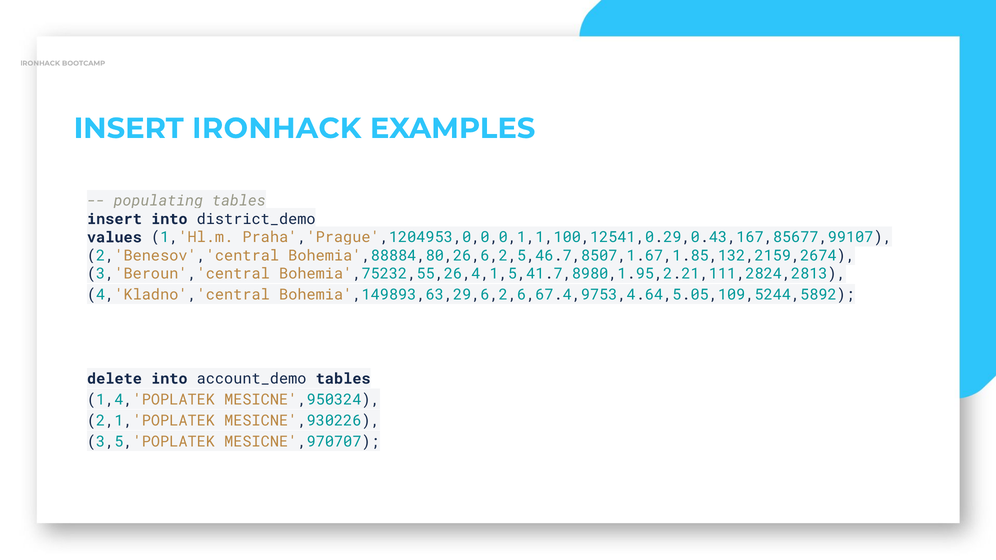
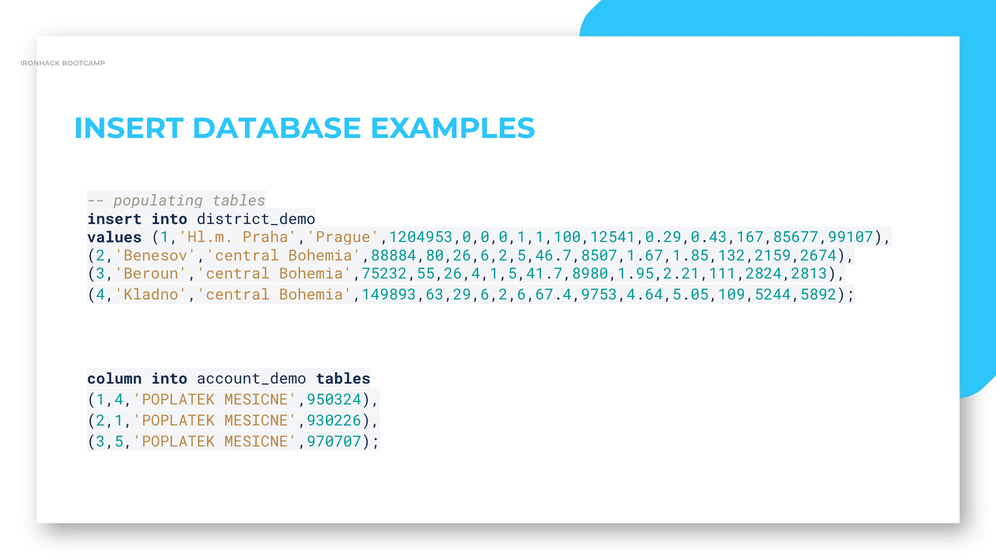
INSERT IRONHACK: IRONHACK -> DATABASE (277, 128)
delete: delete -> column (114, 379)
